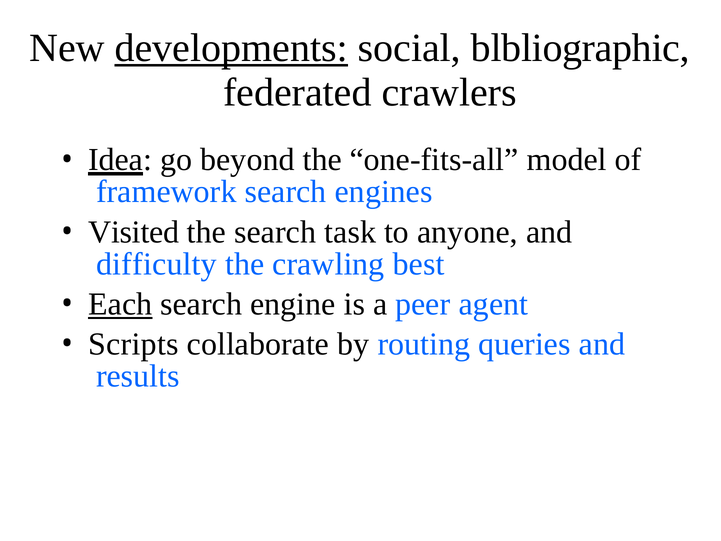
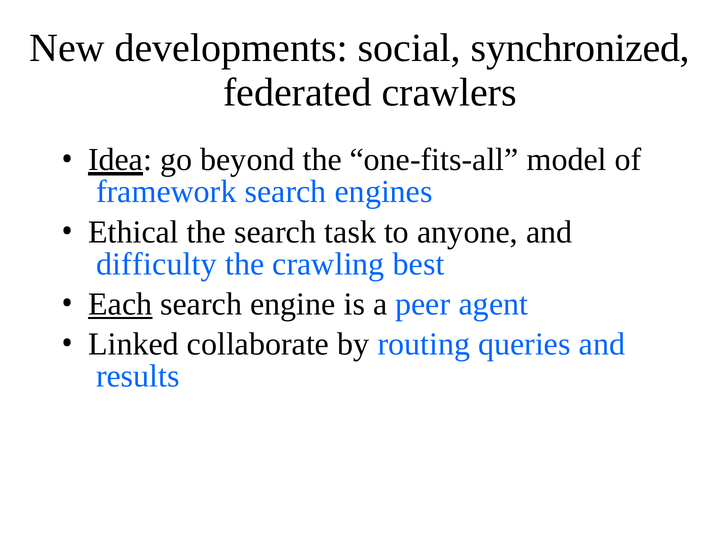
developments underline: present -> none (231, 48)
blbliographic: blbliographic -> synchronized (580, 48)
Visited: Visited -> Ethical (134, 232)
Scripts: Scripts -> Linked (134, 344)
